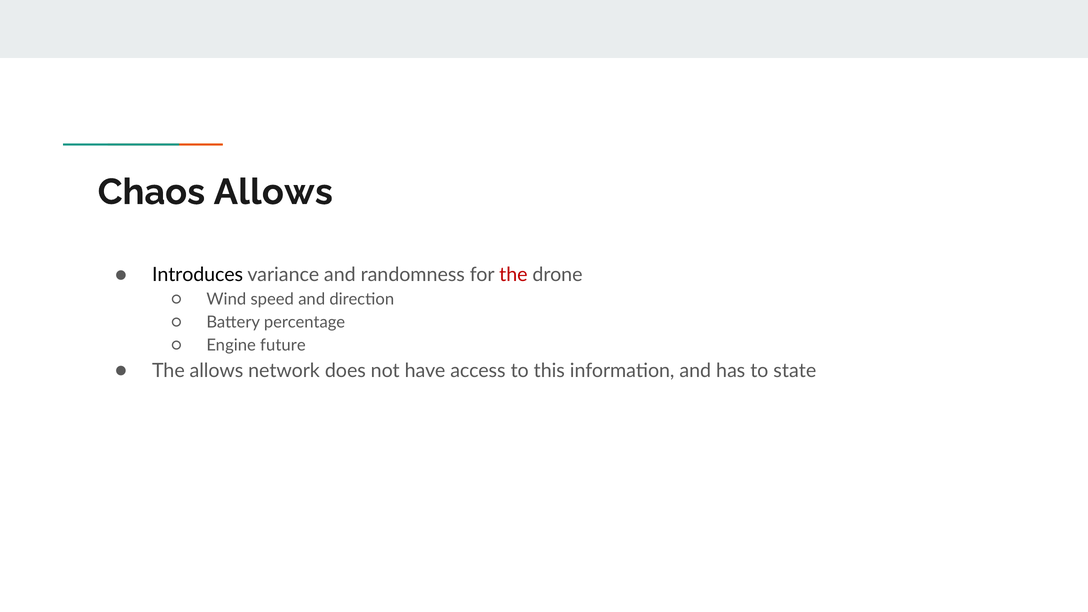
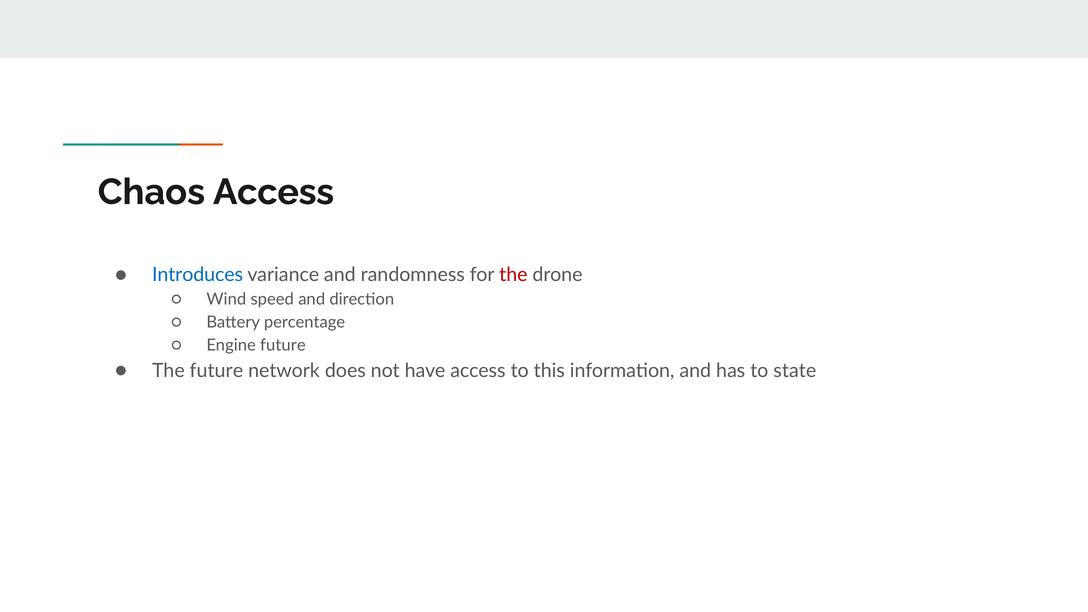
Chaos Allows: Allows -> Access (274, 192)
Introduces colour: black -> blue (198, 275)
The allows: allows -> future (216, 371)
